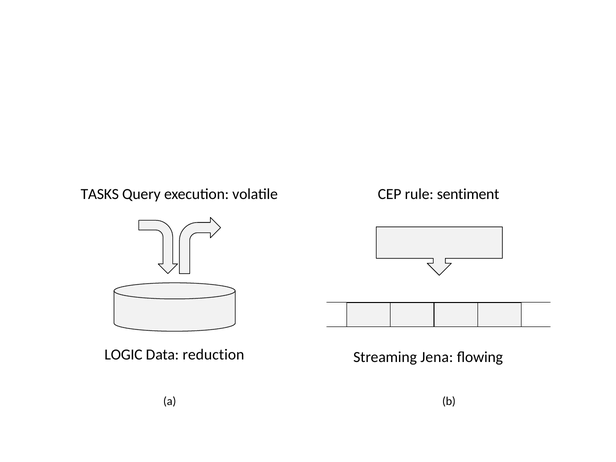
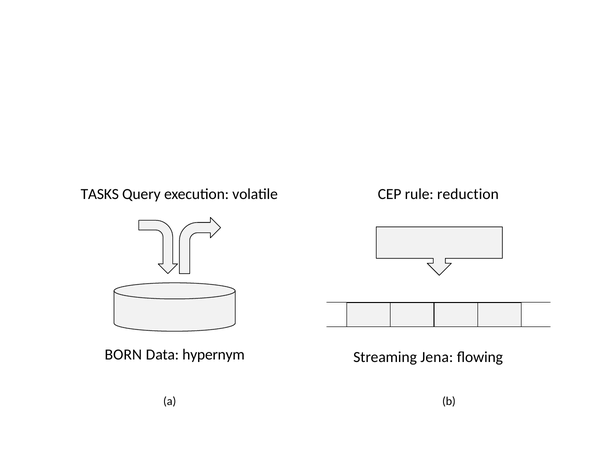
sentiment: sentiment -> reduction (468, 194)
LOGIC: LOGIC -> BORN (123, 355)
reduction: reduction -> hypernym (214, 355)
